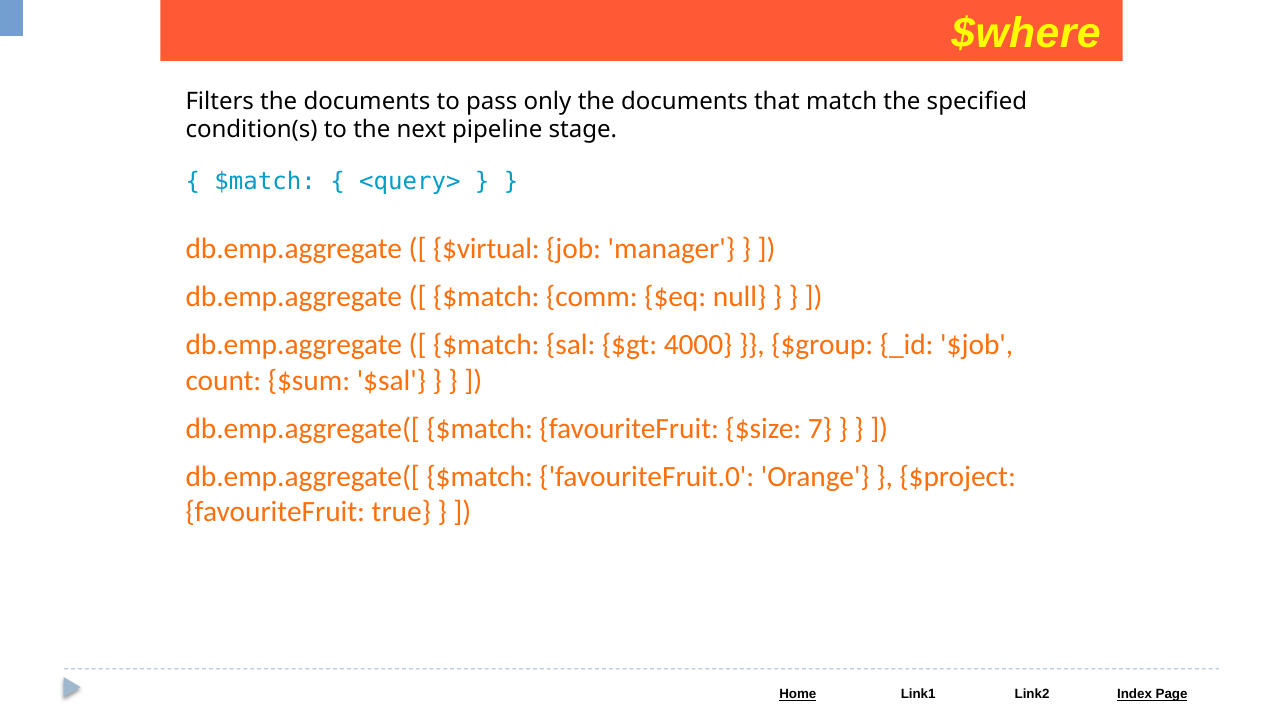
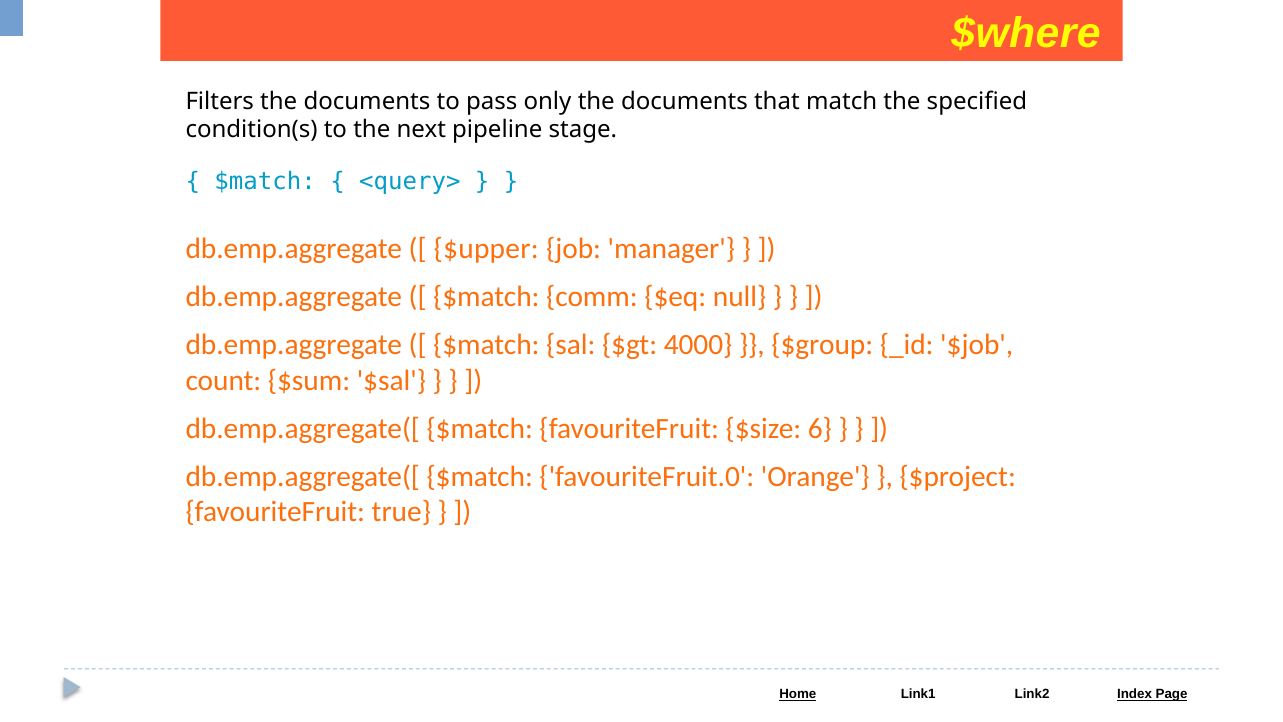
$virtual: $virtual -> $upper (486, 249)
7: 7 -> 6 (820, 428)
